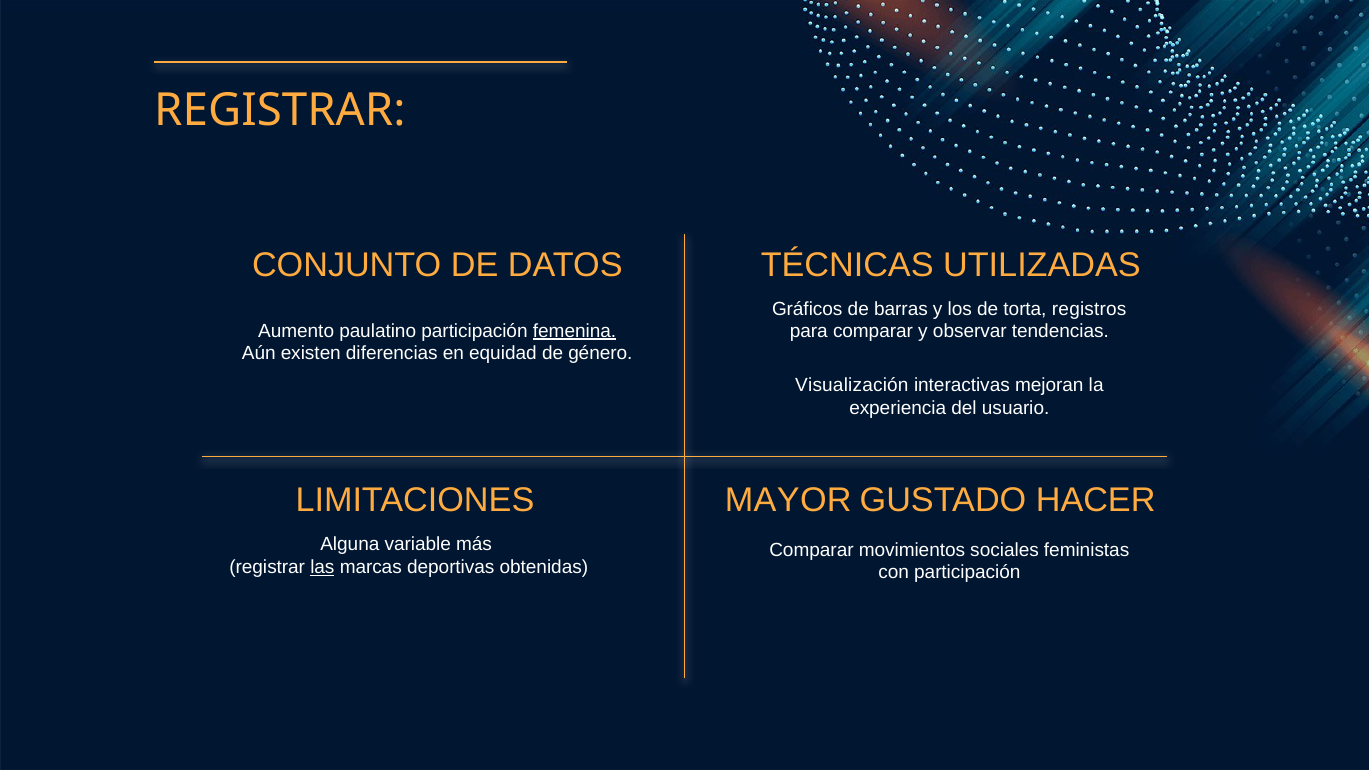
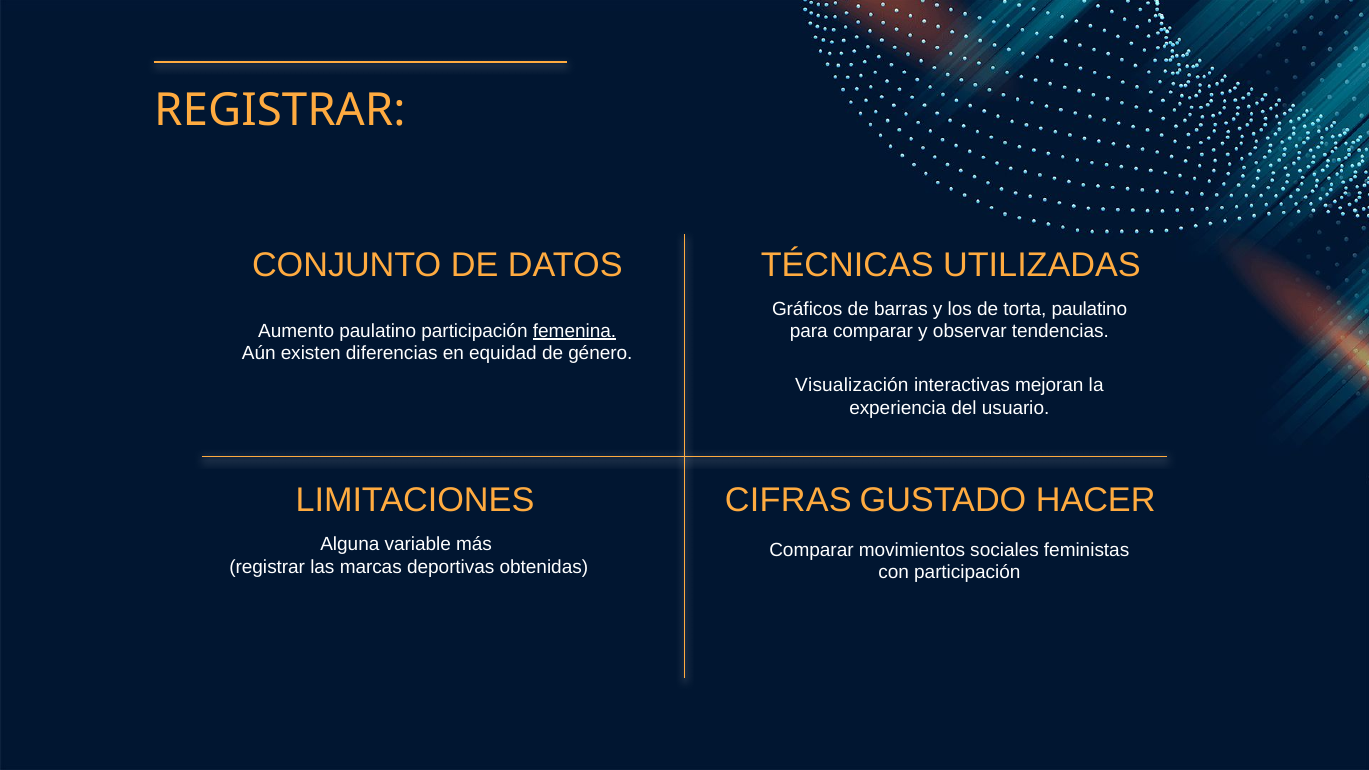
torta registros: registros -> paulatino (1089, 309)
MAYOR: MAYOR -> CIFRAS (788, 501)
las underline: present -> none (322, 568)
